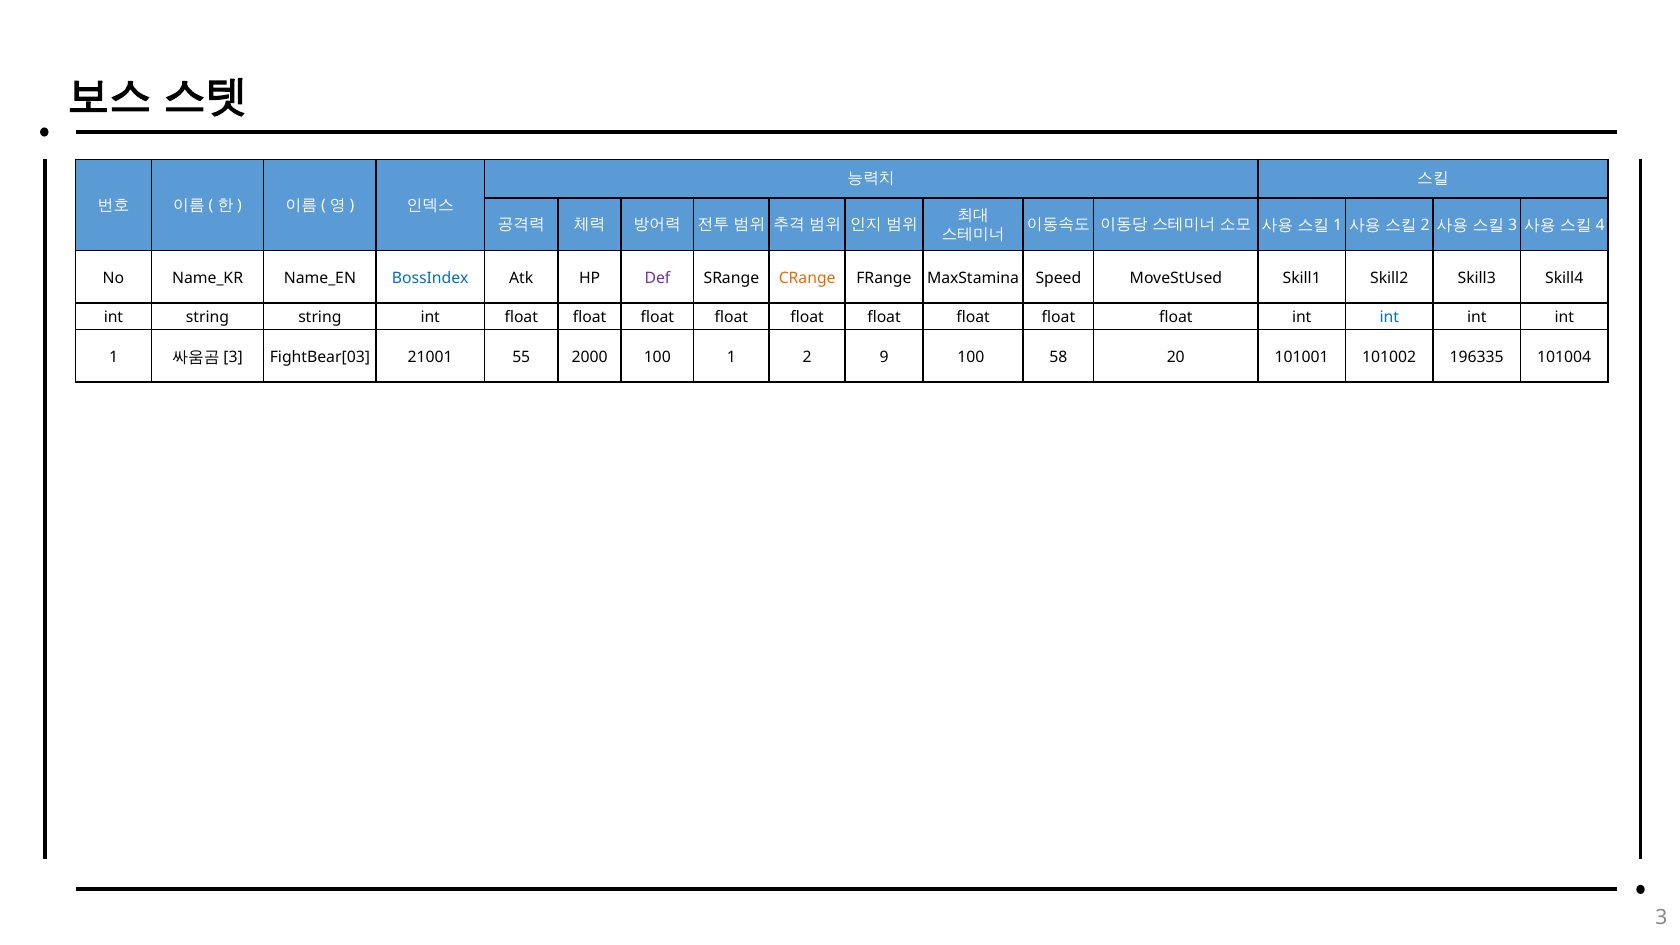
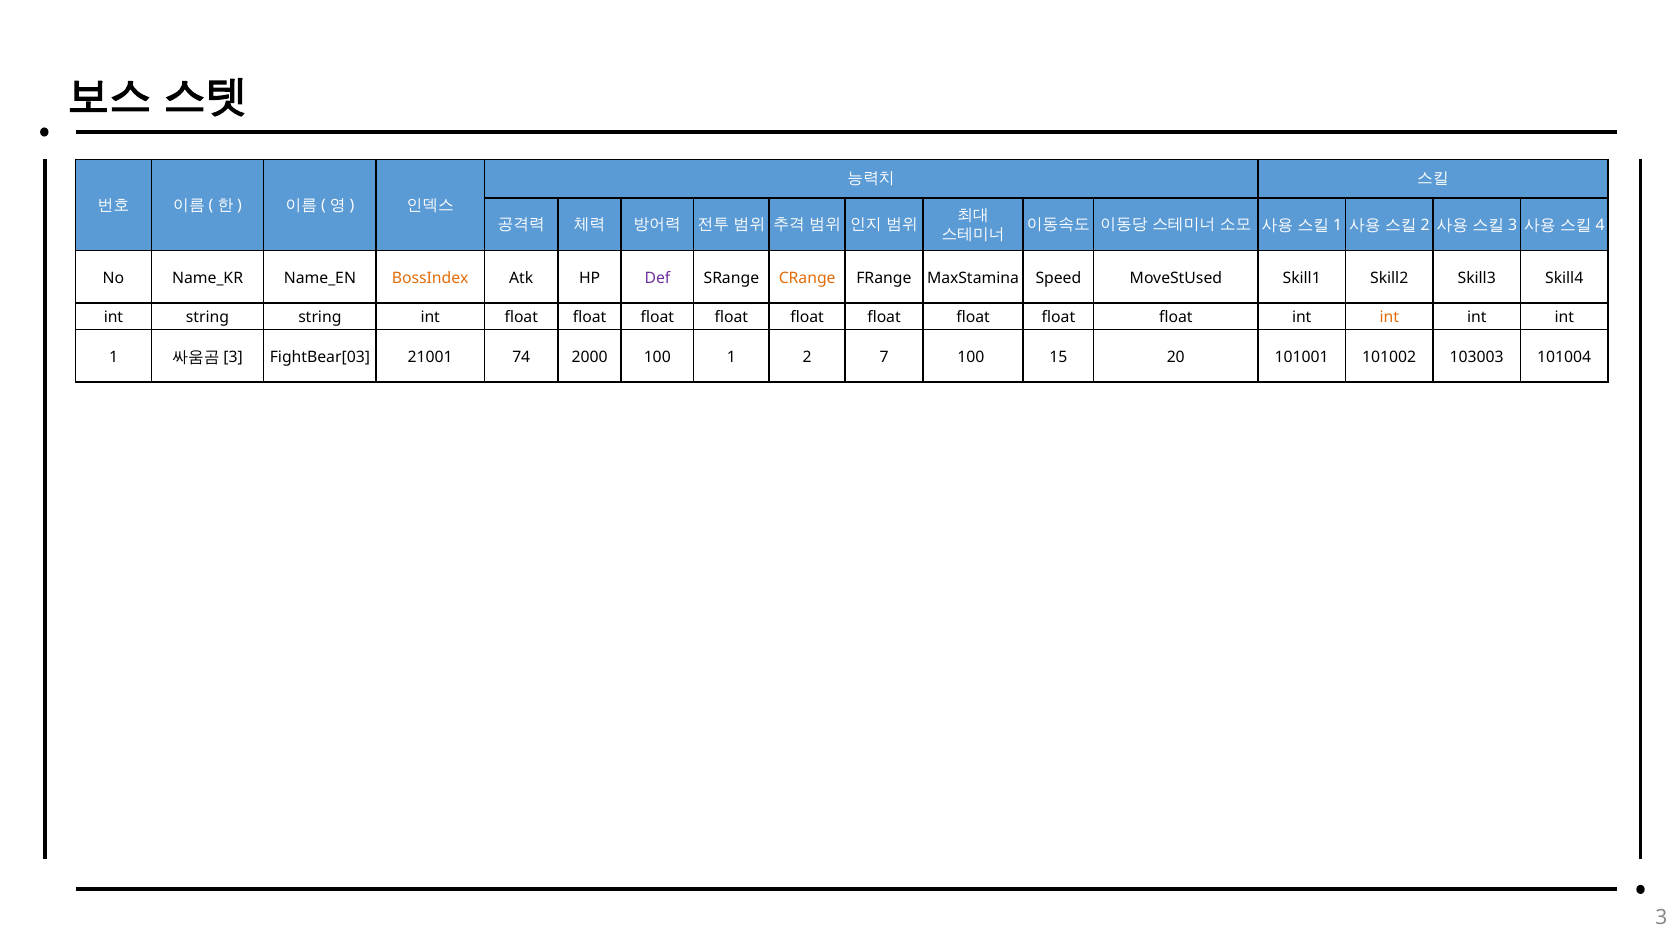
BossIndex colour: blue -> orange (430, 278)
int colour: blue -> orange (1389, 317)
55: 55 -> 74 (521, 357)
9: 9 -> 7 (884, 357)
58: 58 -> 15 (1058, 357)
196335: 196335 -> 103003 (1477, 357)
